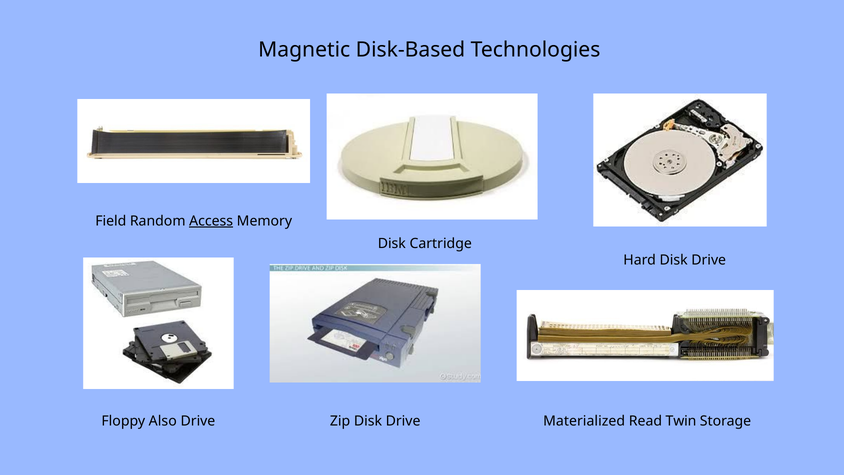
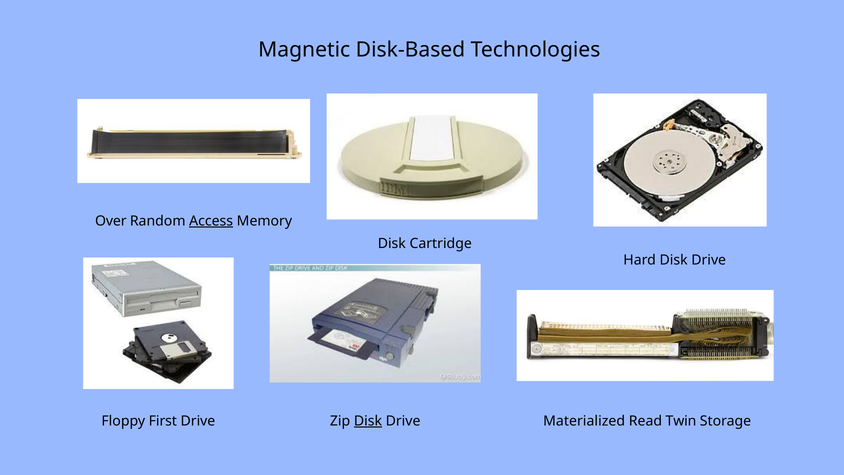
Field: Field -> Over (111, 221)
Also: Also -> First (163, 421)
Disk underline: none -> present (368, 421)
